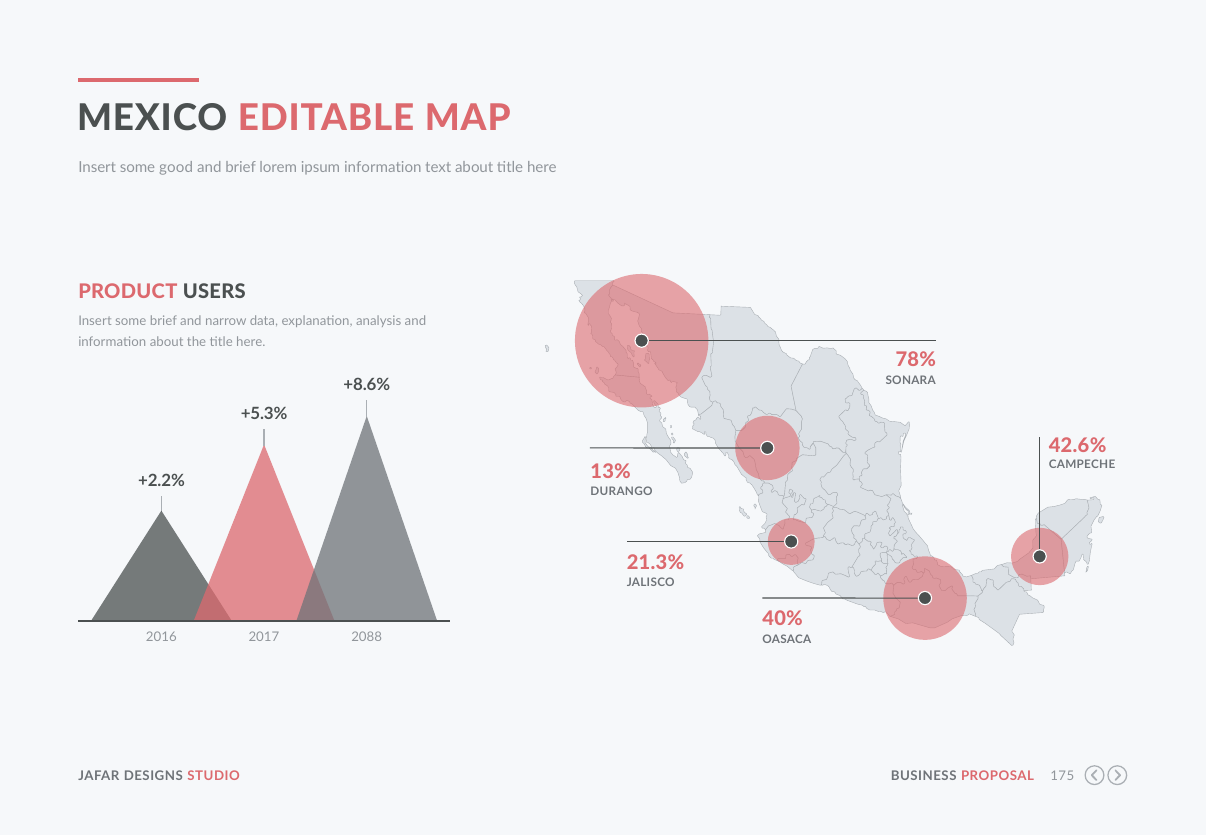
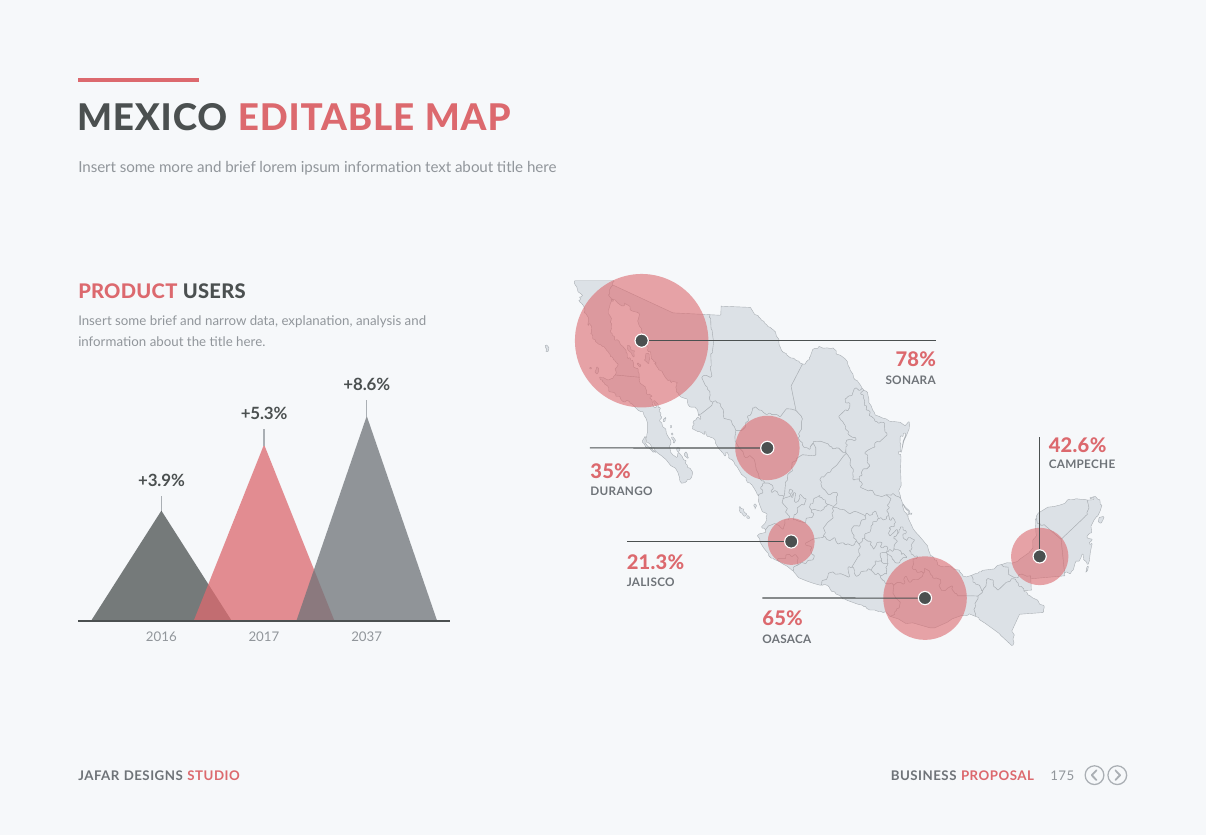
good: good -> more (176, 168)
13%: 13% -> 35% (611, 472)
+2.2%: +2.2% -> +3.9% (161, 481)
40%: 40% -> 65% (783, 619)
2088: 2088 -> 2037 (367, 637)
